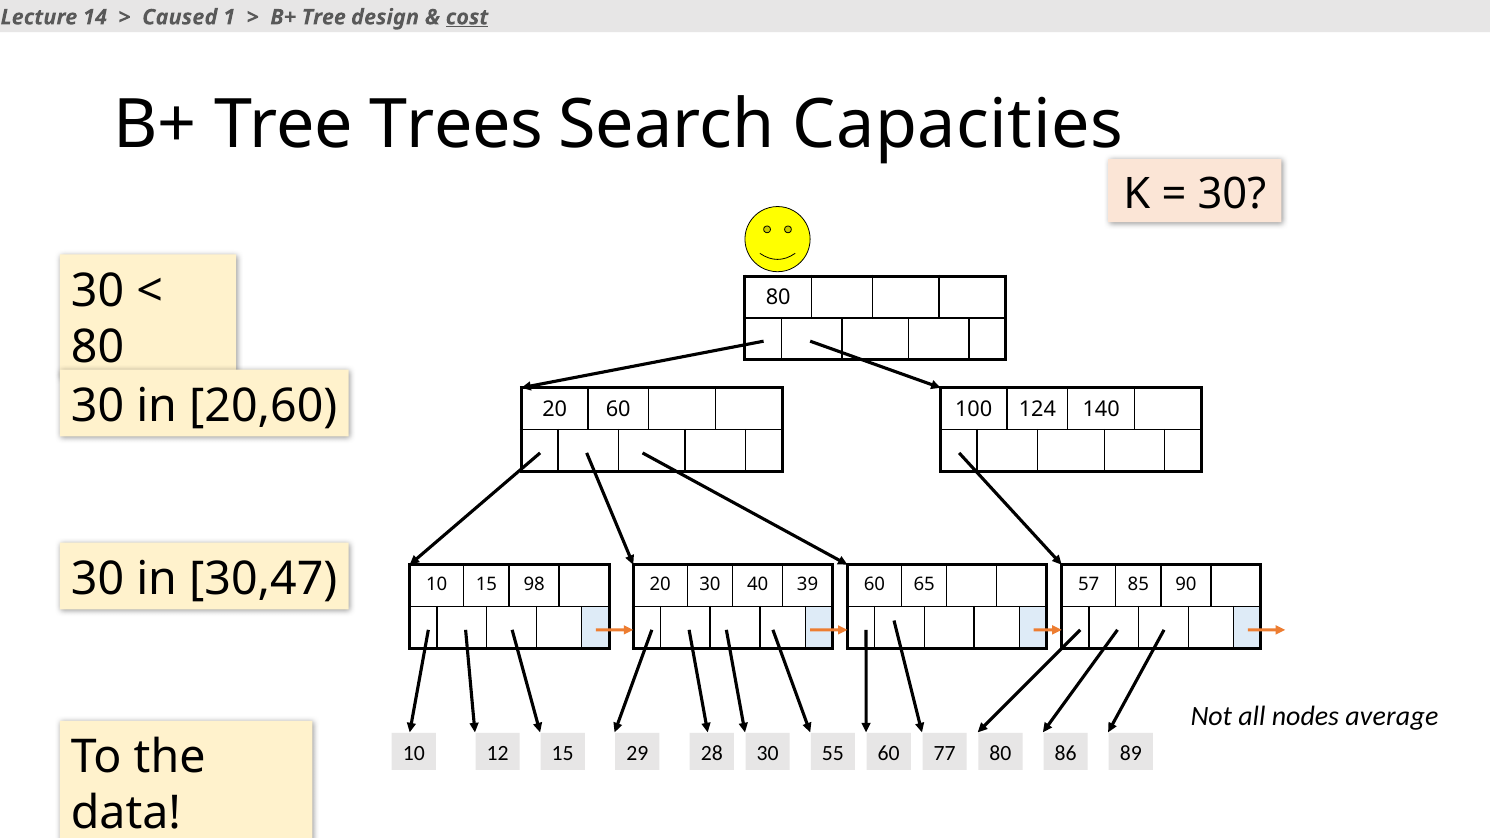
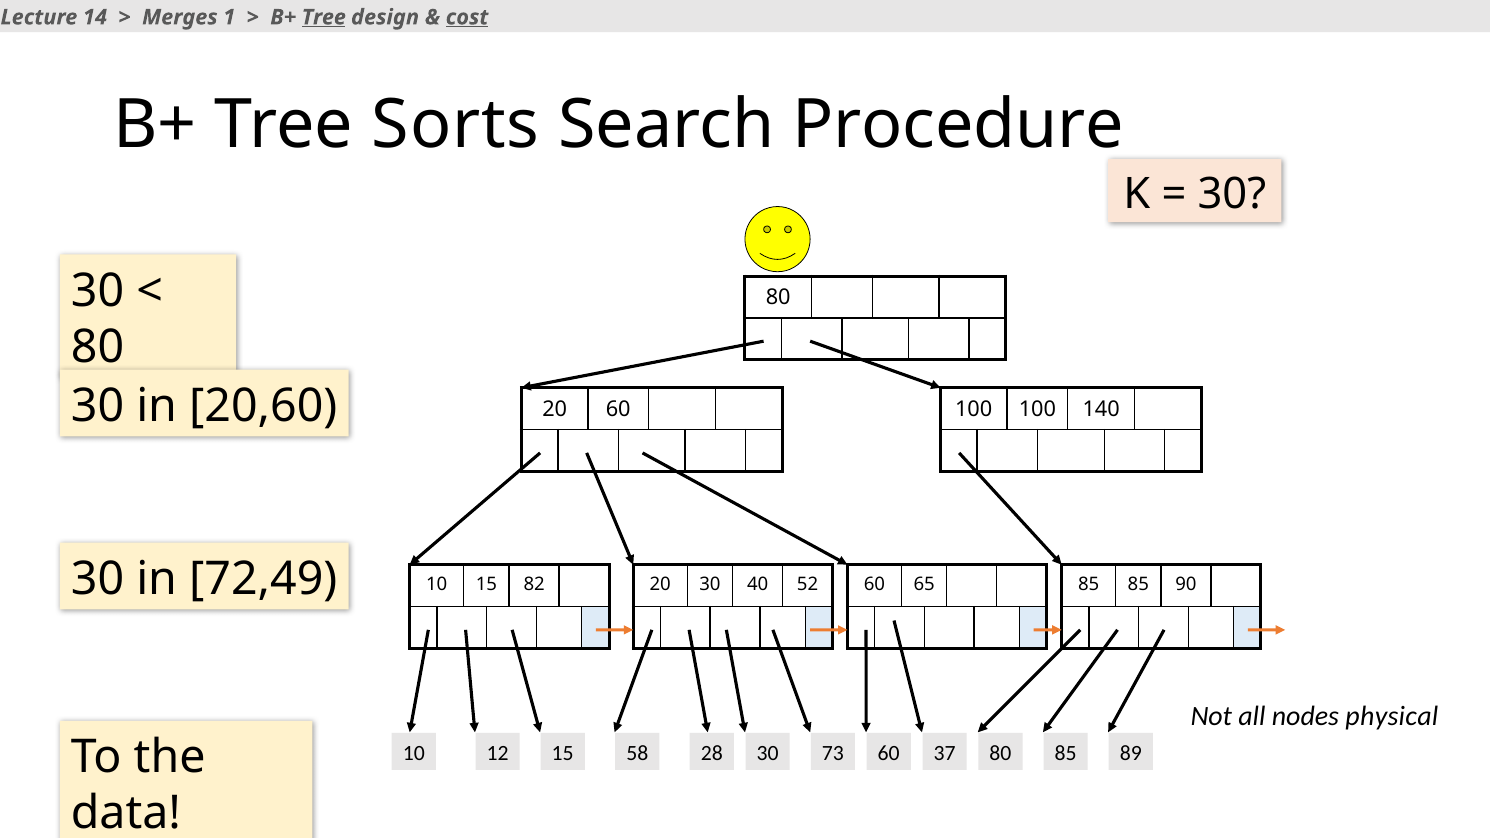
Caused: Caused -> Merges (180, 17)
Tree underline: none -> present (324, 17)
Trees: Trees -> Sorts (456, 125)
Capacities: Capacities -> Procedure (958, 125)
100 124: 124 -> 100 (1037, 410)
30,47: 30,47 -> 72,49 (263, 579)
98: 98 -> 82 (534, 584)
39: 39 -> 52 (808, 584)
65 57: 57 -> 85 (1089, 584)
average: average -> physical (1392, 716)
29: 29 -> 58 (637, 753)
55: 55 -> 73 (833, 753)
77: 77 -> 37 (945, 753)
80 86: 86 -> 85 (1066, 753)
